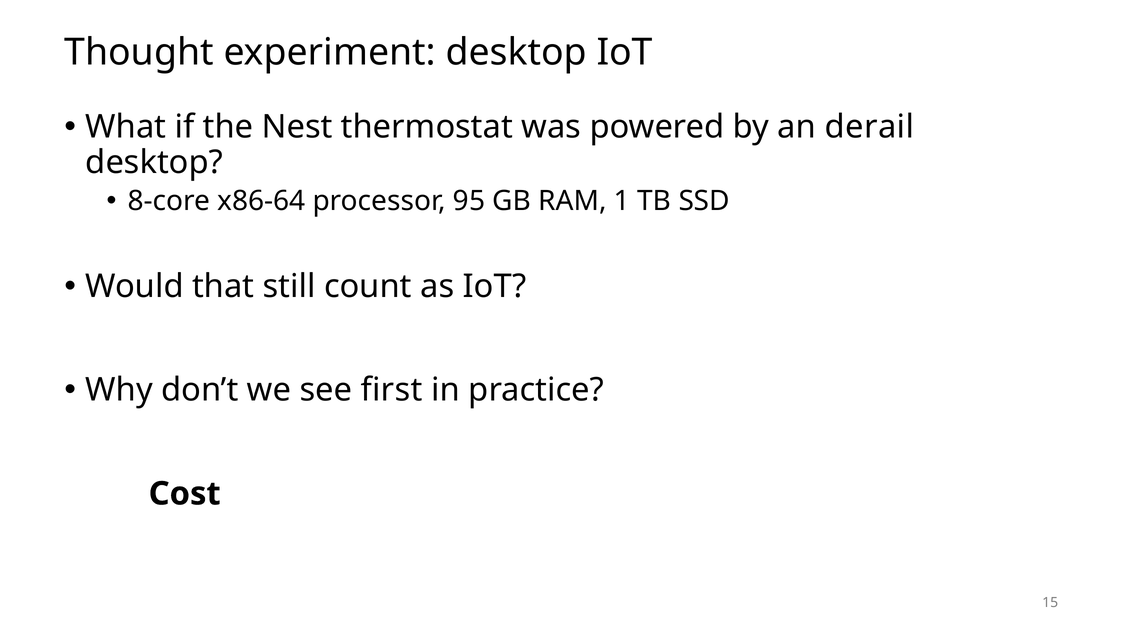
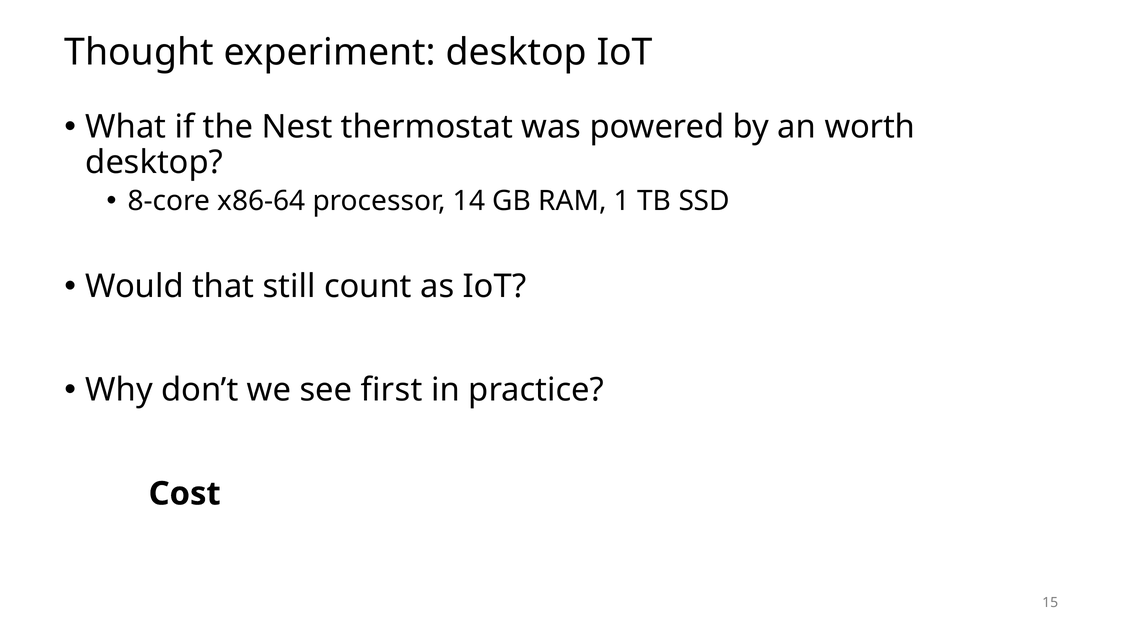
derail: derail -> worth (870, 127)
95: 95 -> 14 (469, 201)
